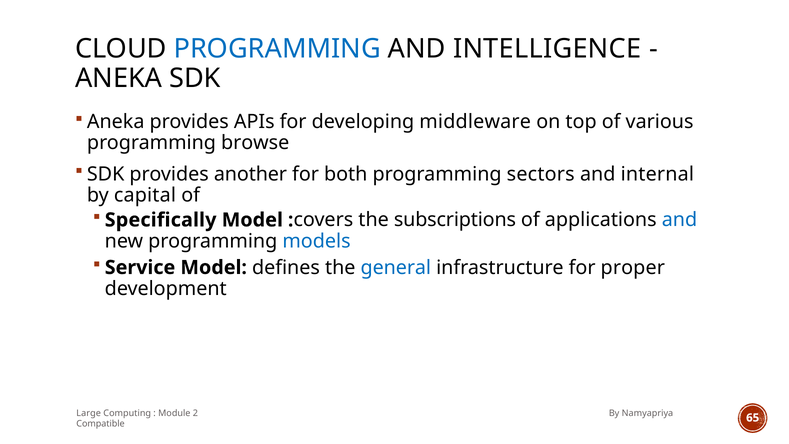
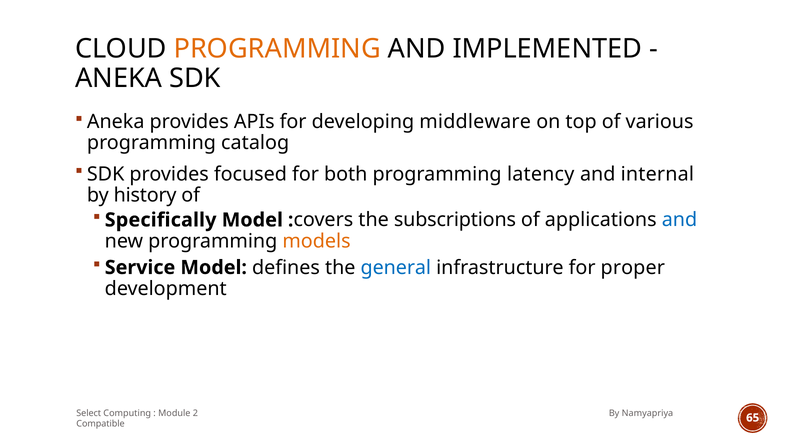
PROGRAMMING colour: blue -> orange (277, 49)
INTELLIGENCE: INTELLIGENCE -> IMPLEMENTED (547, 49)
browse: browse -> catalog (255, 143)
another: another -> focused (250, 174)
sectors: sectors -> latency (541, 174)
capital: capital -> history (145, 195)
models colour: blue -> orange (317, 241)
Large: Large -> Select (89, 413)
